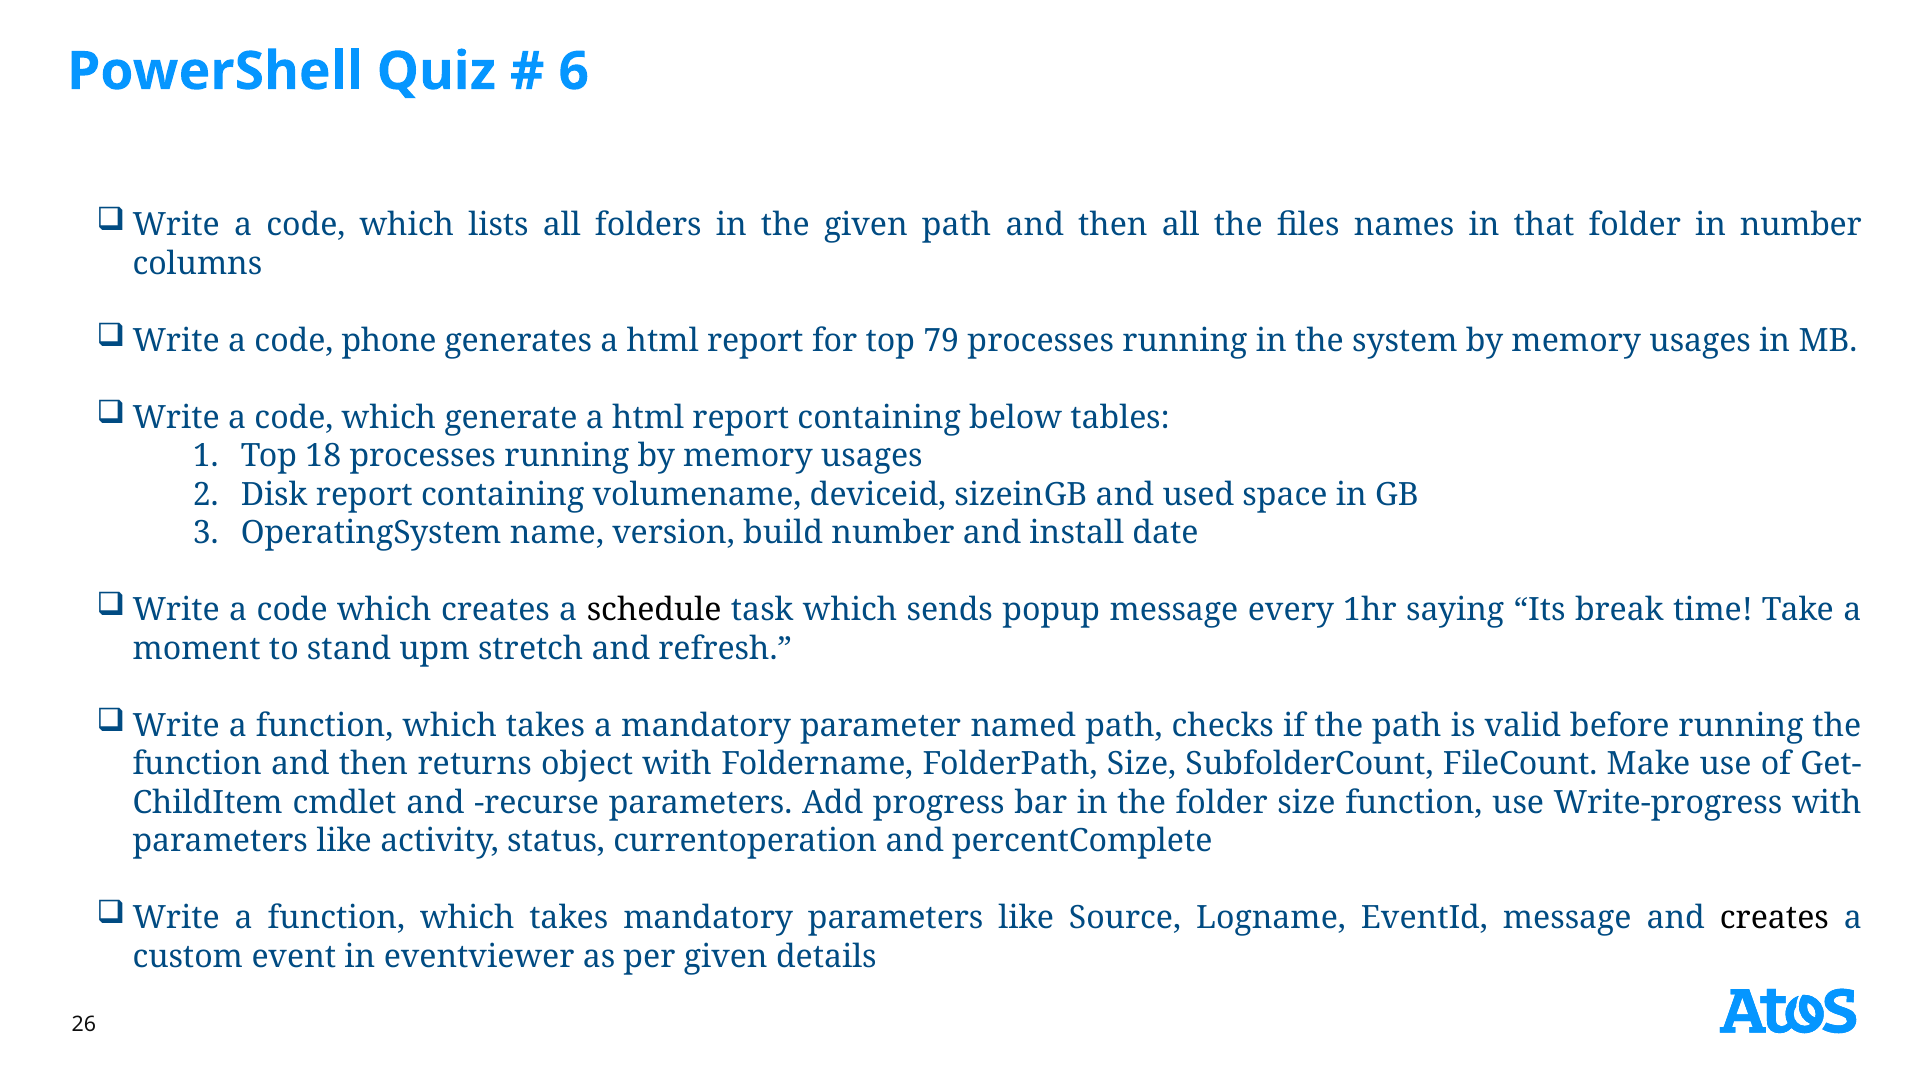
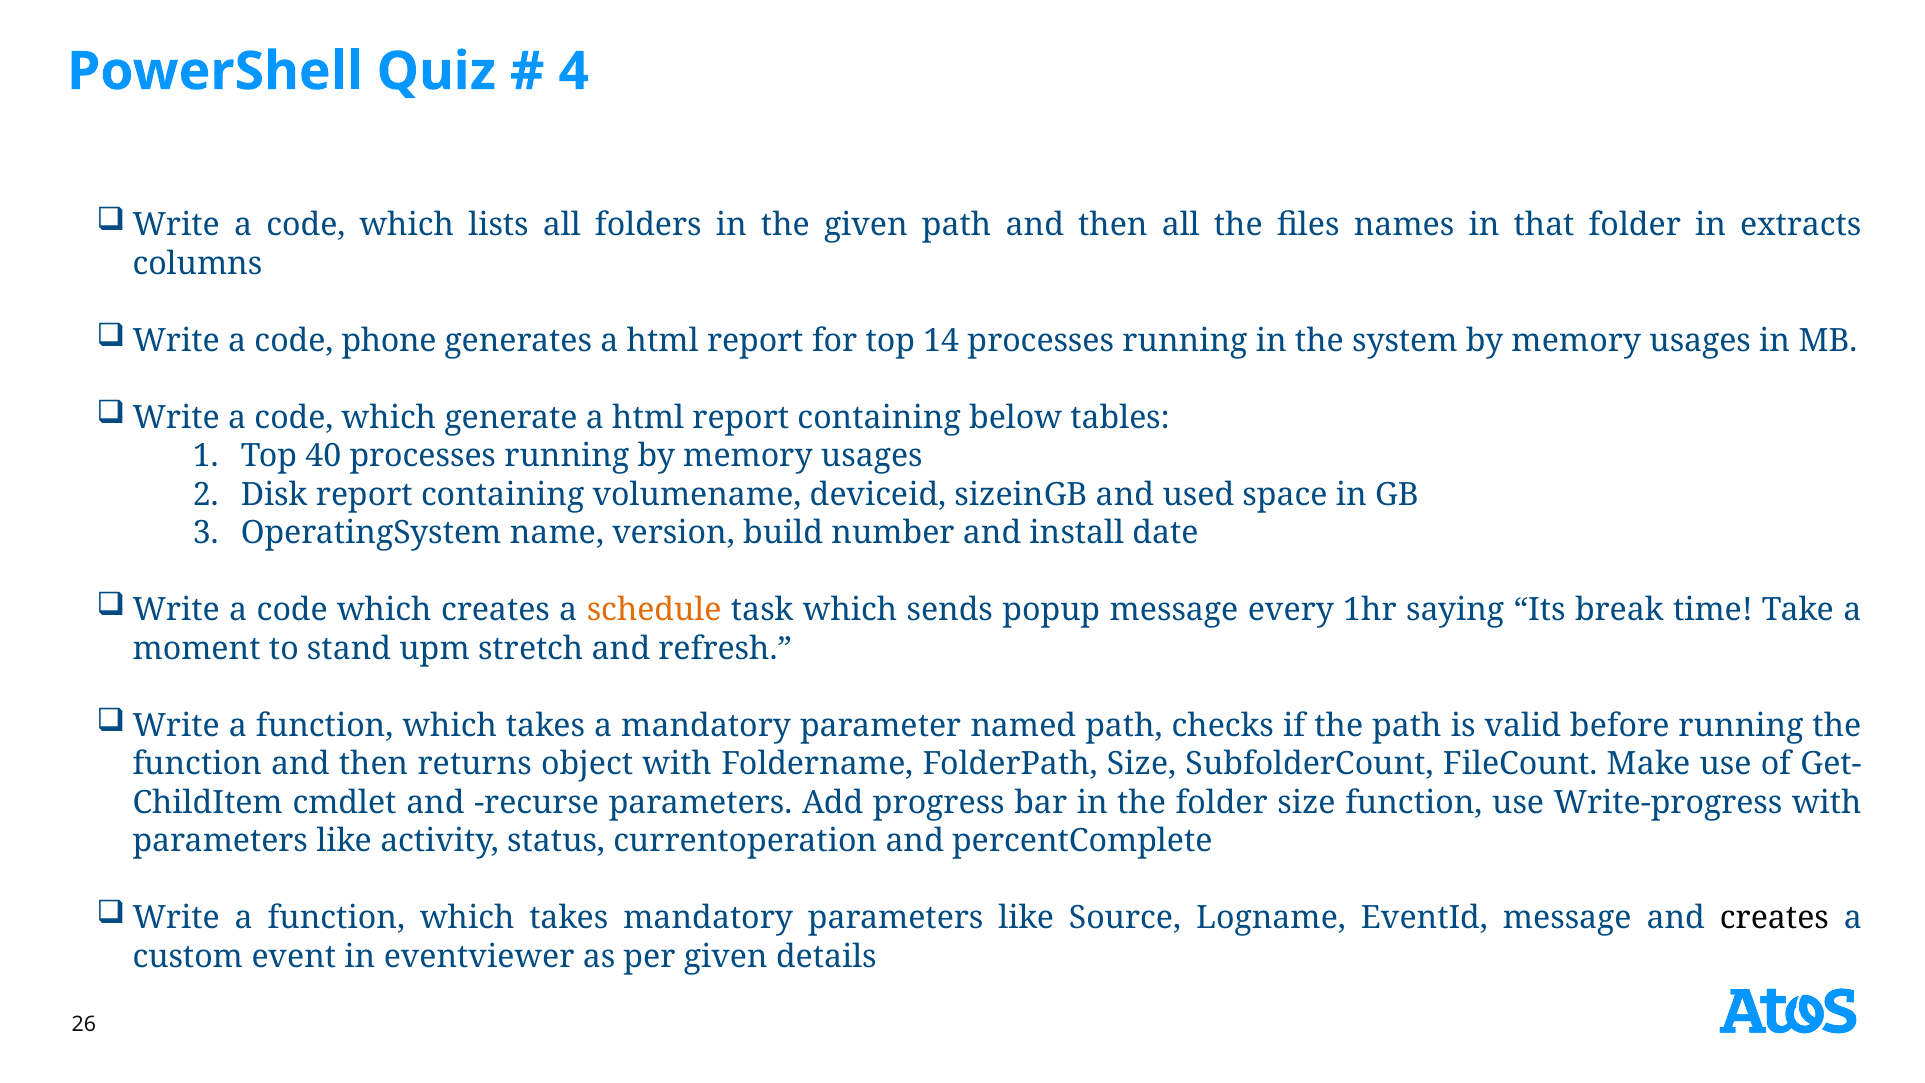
6: 6 -> 4 (574, 71)
in number: number -> extracts (1801, 225)
79: 79 -> 14 (941, 341)
18: 18 -> 40 (323, 456)
schedule colour: black -> orange (654, 610)
